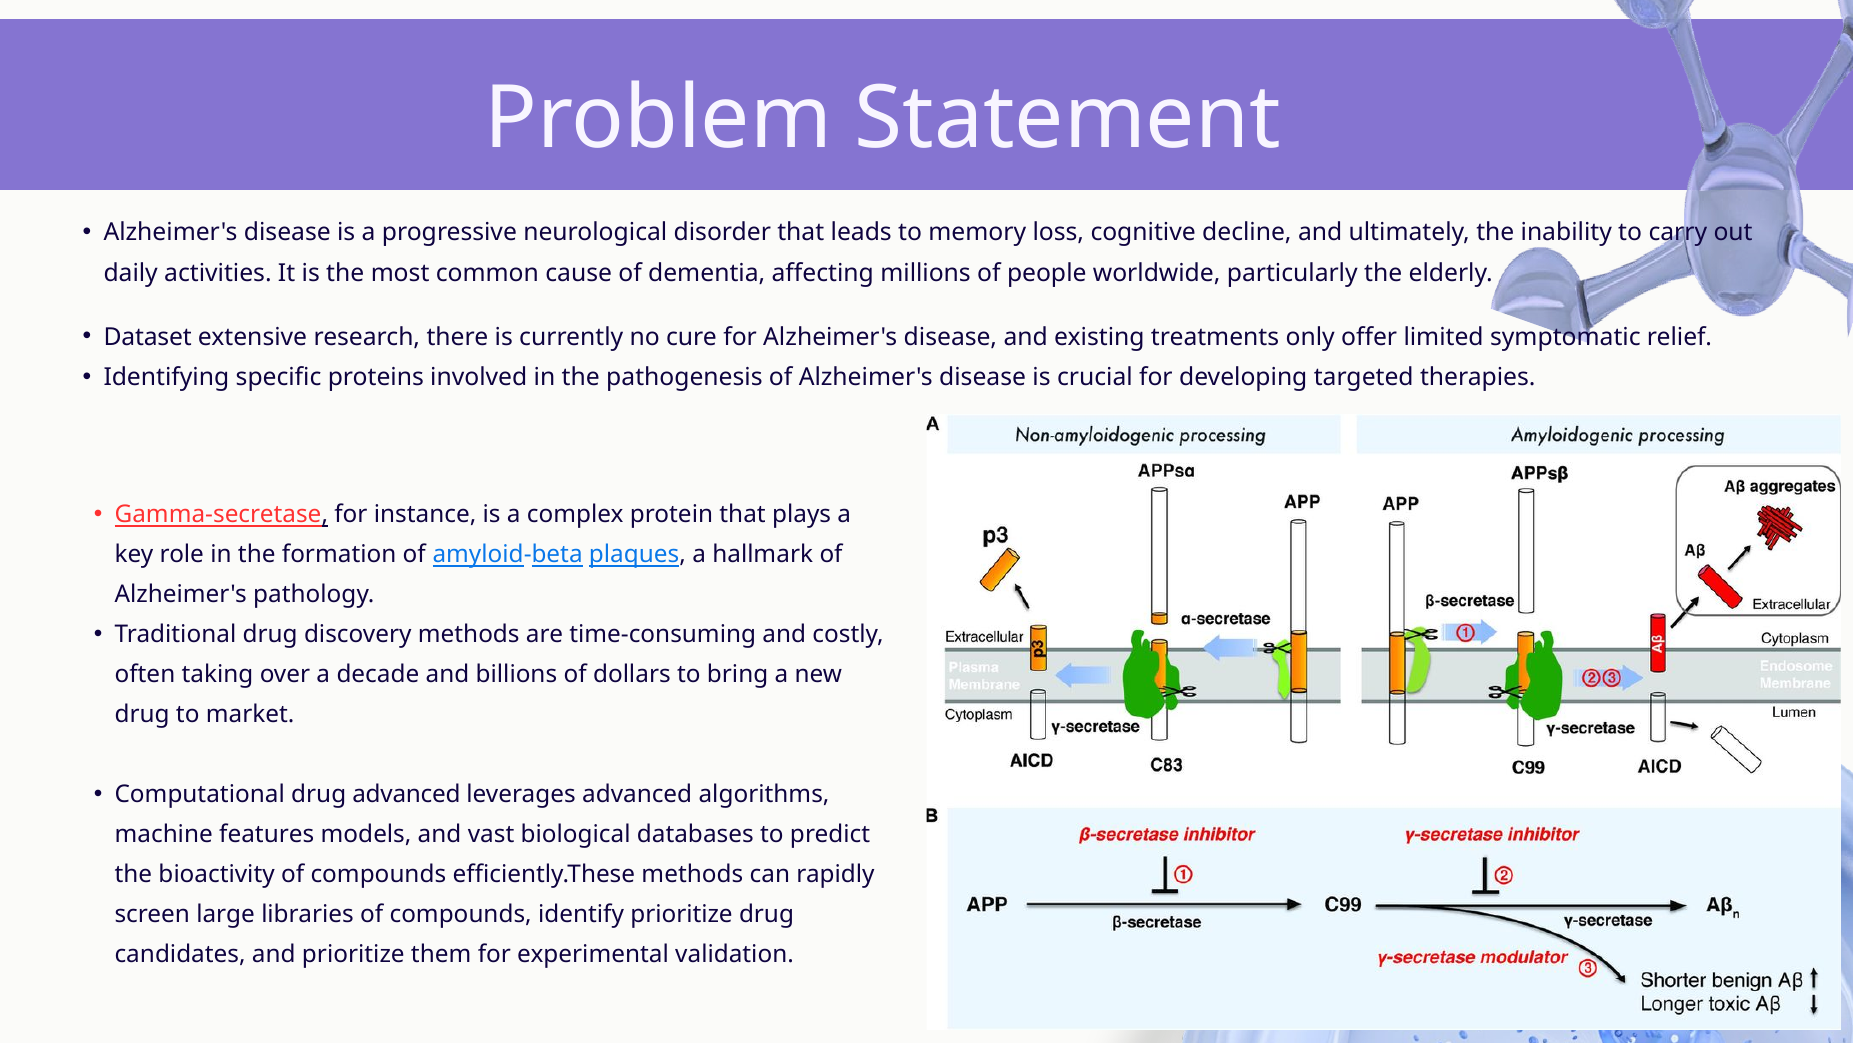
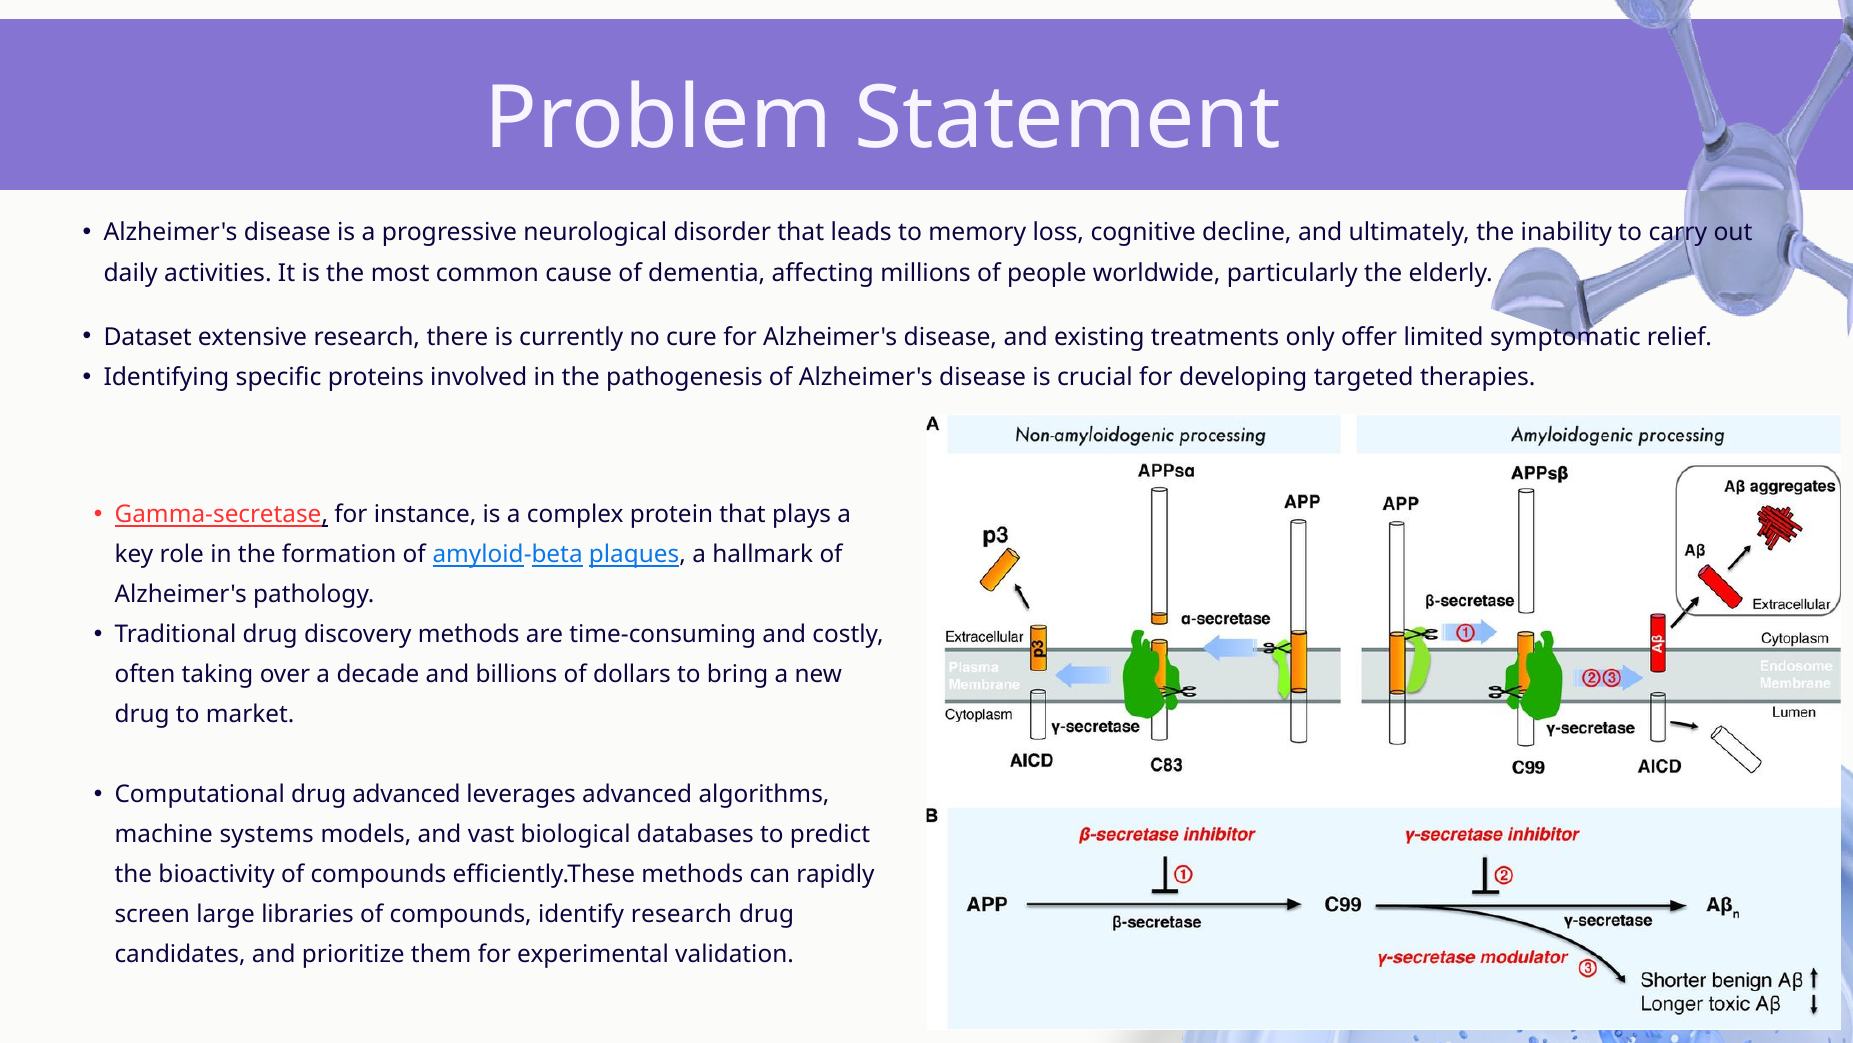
features: features -> systems (267, 834)
identify prioritize: prioritize -> research (681, 914)
